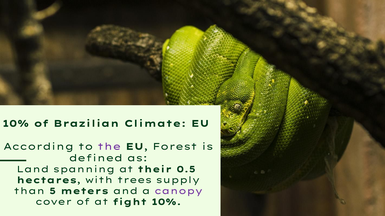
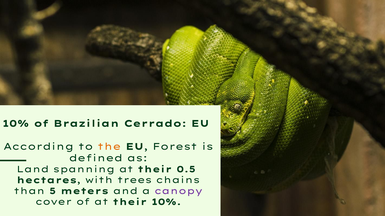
Climate: Climate -> Cerrado (155, 124)
the colour: purple -> orange (109, 147)
supply: supply -> chains (178, 181)
of at fight: fight -> their (130, 203)
